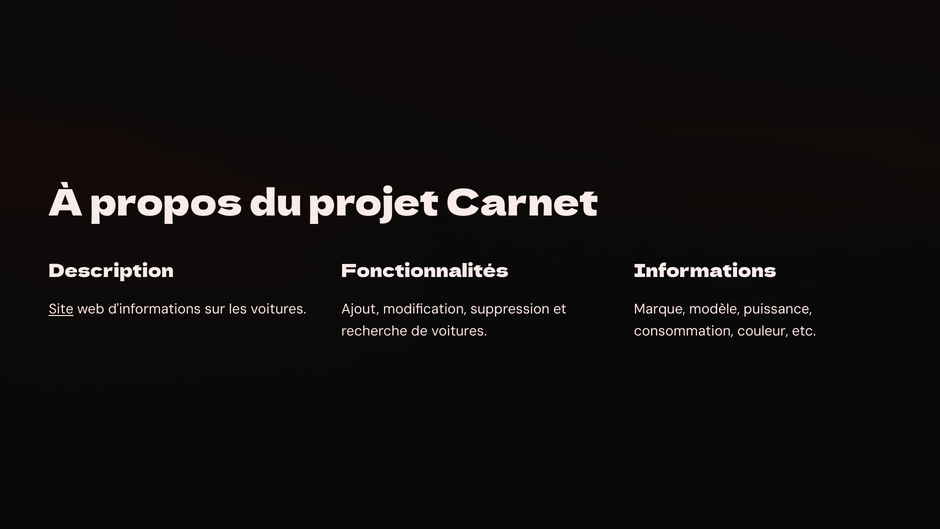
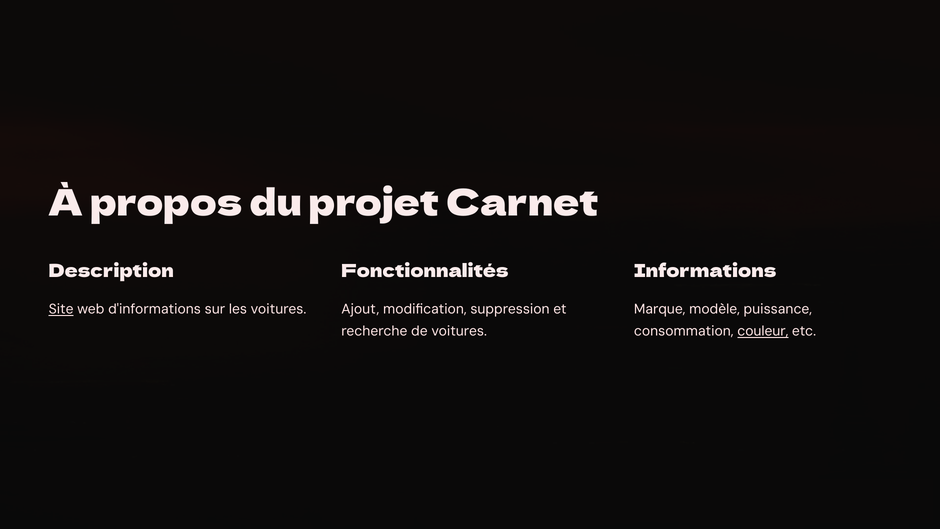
couleur underline: none -> present (763, 331)
